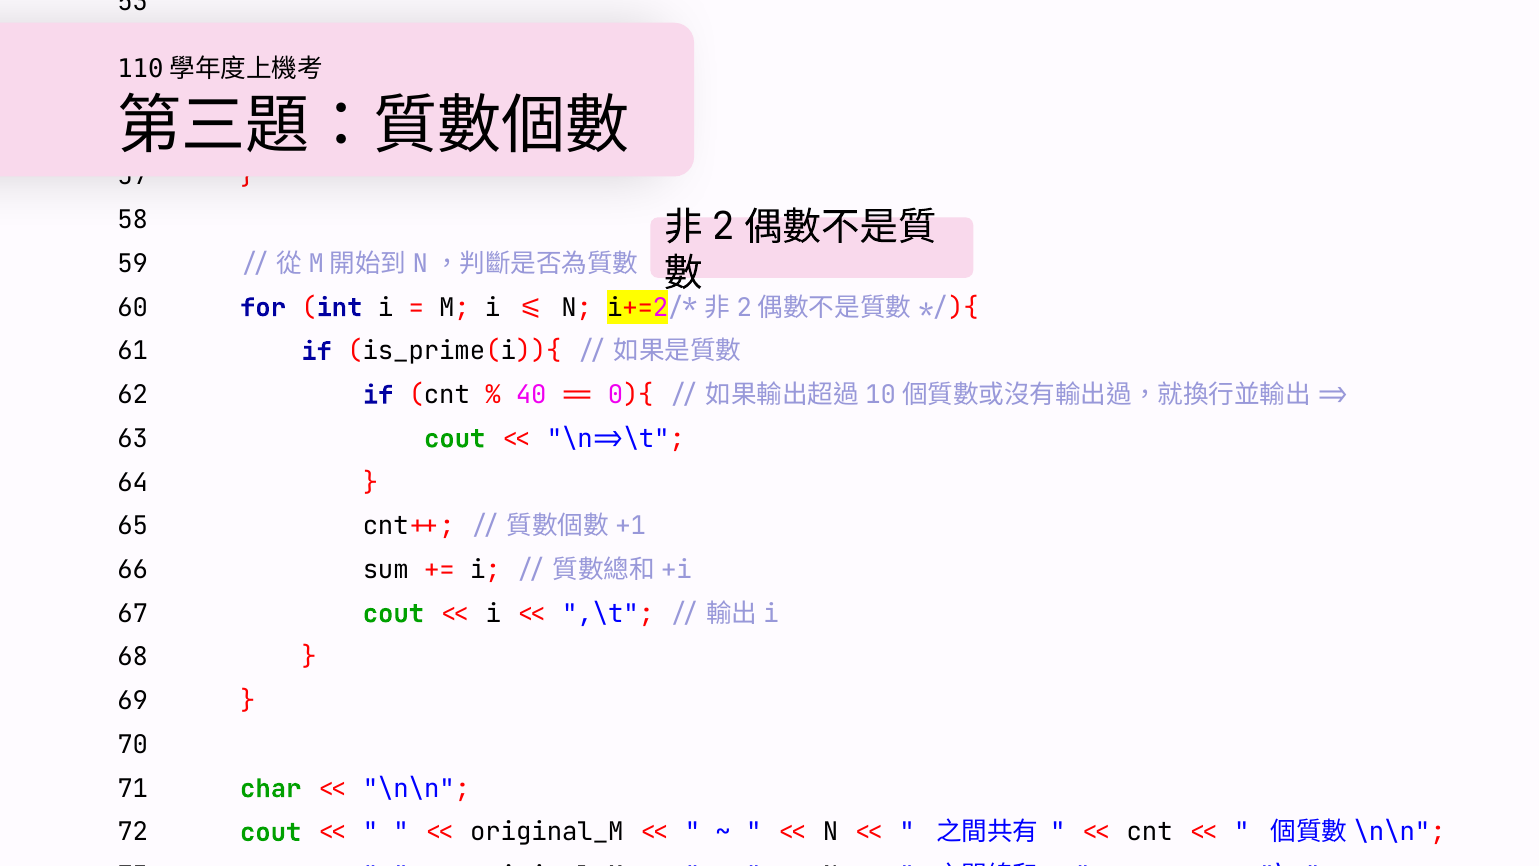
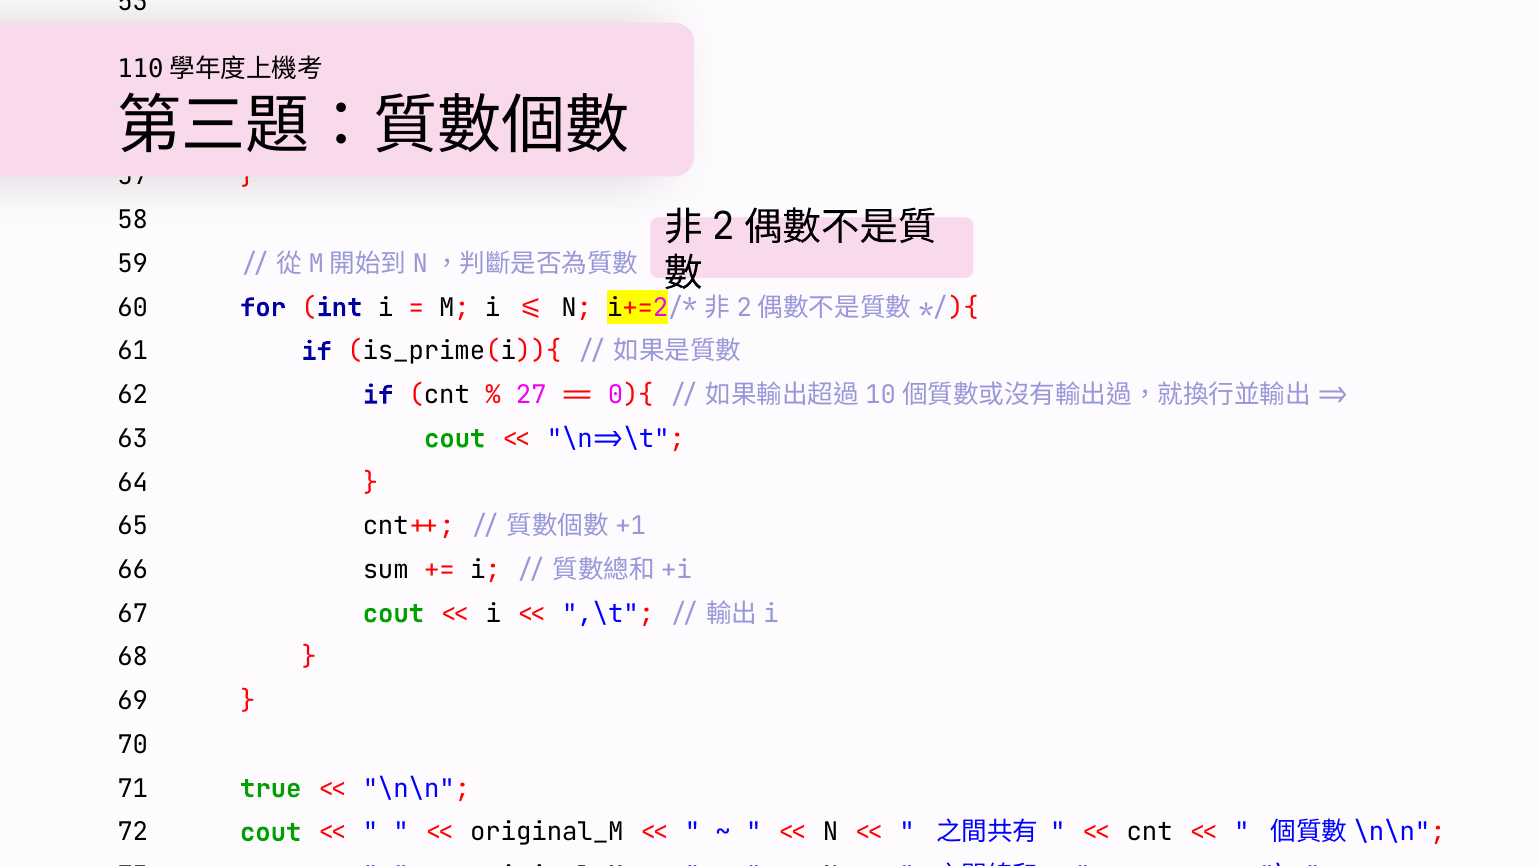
40: 40 -> 27 (531, 395)
71 char: char -> true (271, 788)
